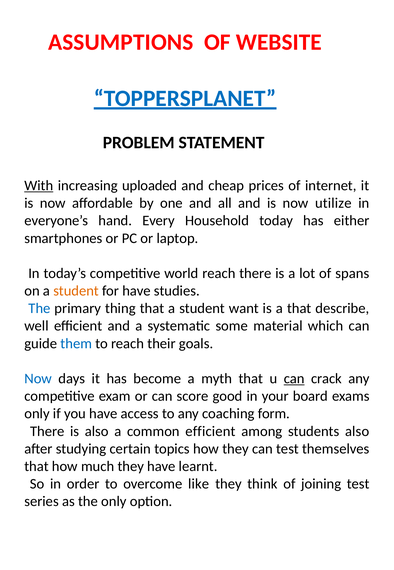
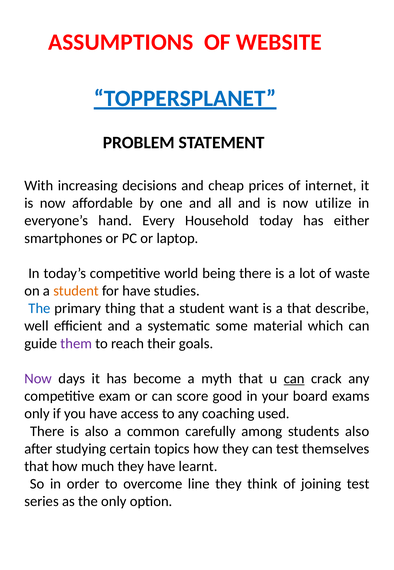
With underline: present -> none (39, 185)
uploaded: uploaded -> decisions (150, 185)
world reach: reach -> being (219, 273)
spans: spans -> waste (352, 273)
them colour: blue -> purple (76, 343)
Now colour: blue -> purple (38, 378)
form: form -> used (274, 413)
common efficient: efficient -> carefully (211, 431)
like: like -> line (199, 483)
